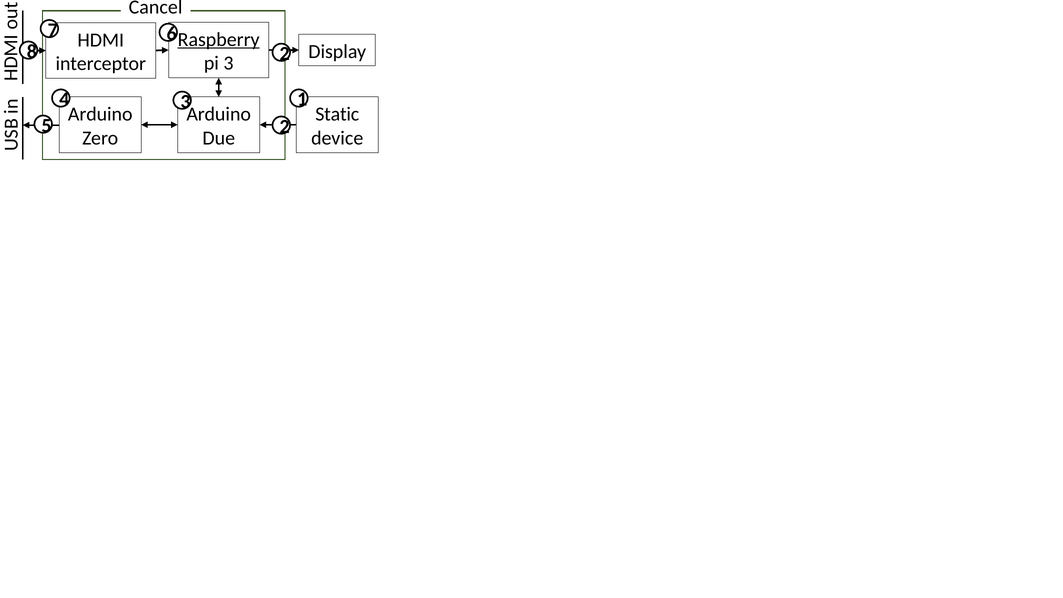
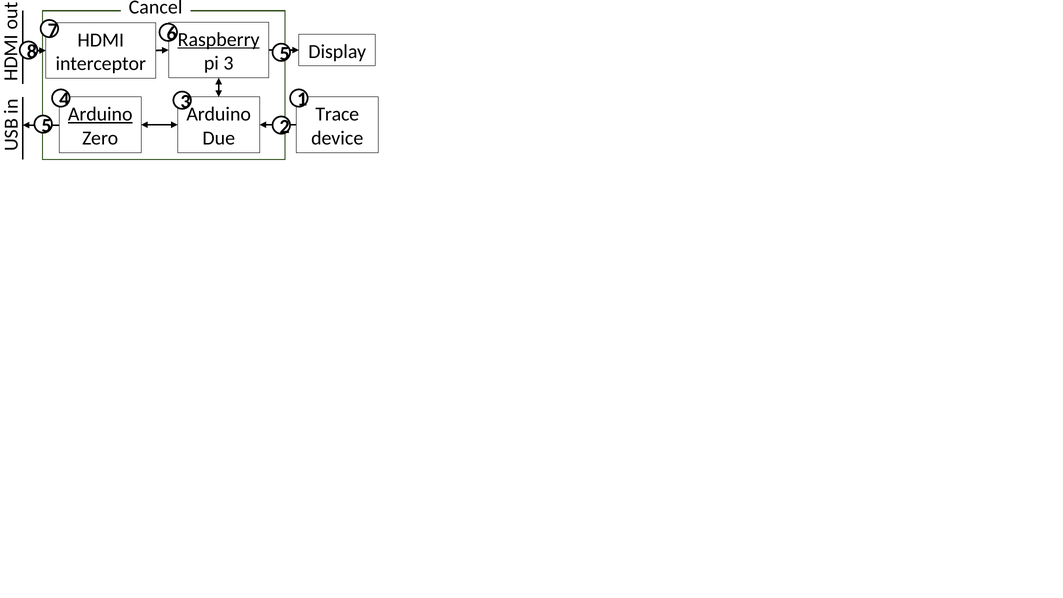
8 2: 2 -> 5 (285, 54)
Arduino underline: none -> present (100, 114)
Static: Static -> Trace (337, 114)
